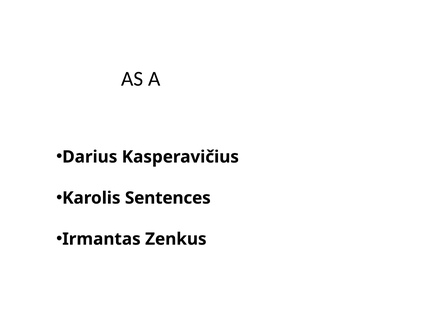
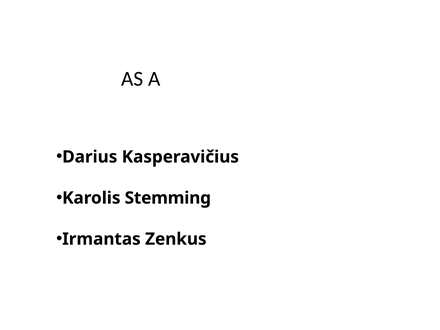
Sentences: Sentences -> Stemming (168, 198)
